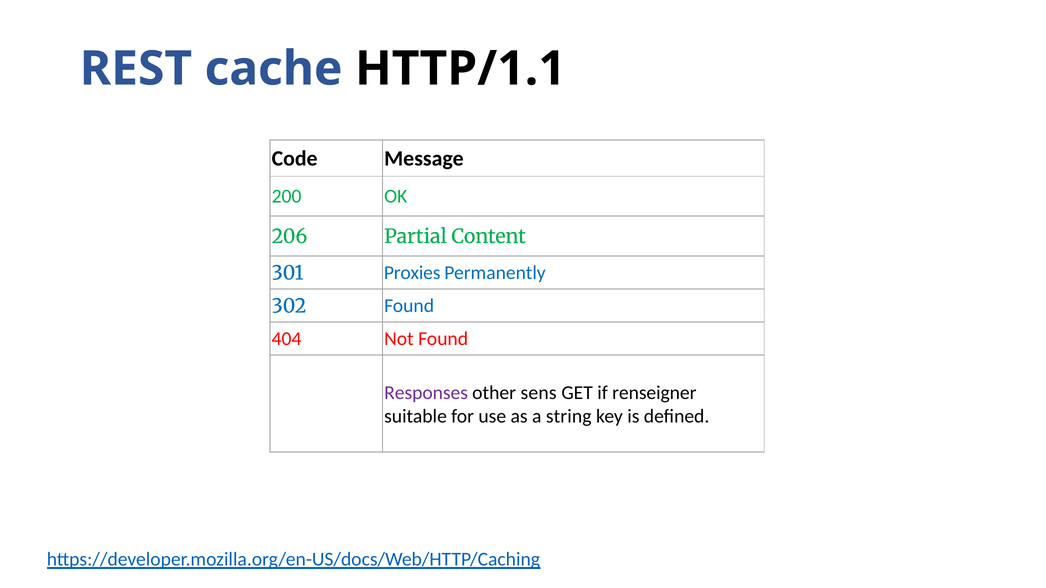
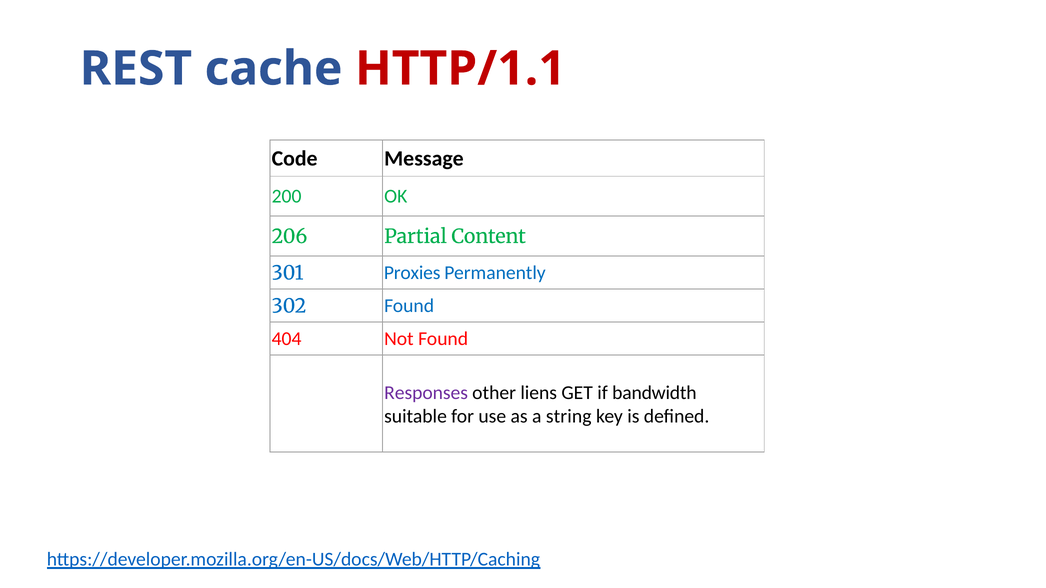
HTTP/1.1 colour: black -> red (460, 69)
sens: sens -> liens (539, 393)
renseigner: renseigner -> bandwidth (654, 393)
